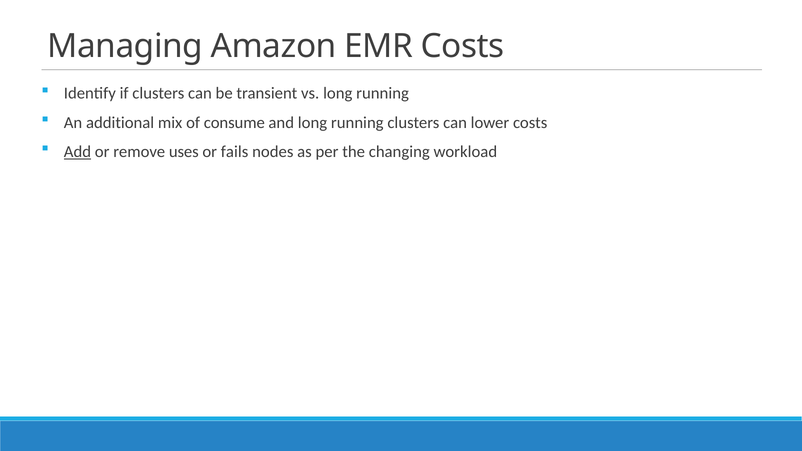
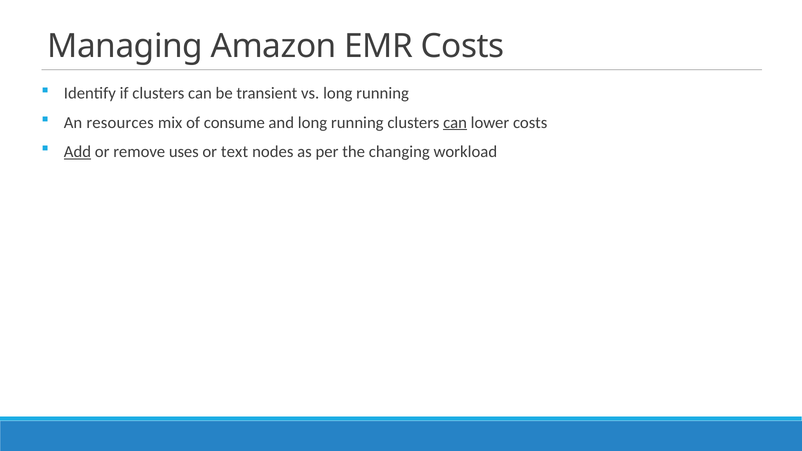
additional: additional -> resources (120, 123)
can underline: none -> present (455, 123)
fails: fails -> text (235, 152)
